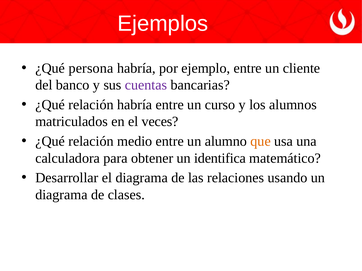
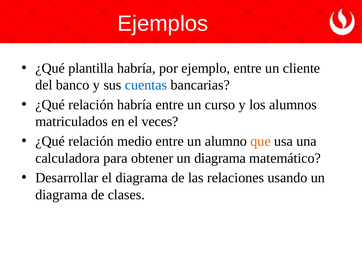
persona: persona -> plantilla (91, 68)
cuentas colour: purple -> blue (146, 85)
obtener un identifica: identifica -> diagrama (220, 158)
